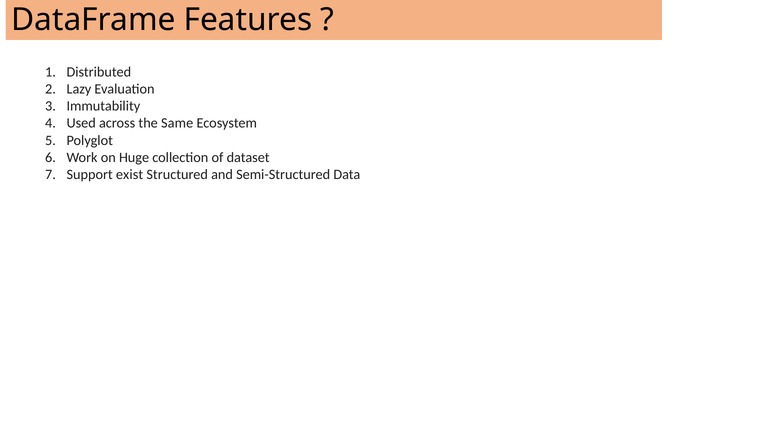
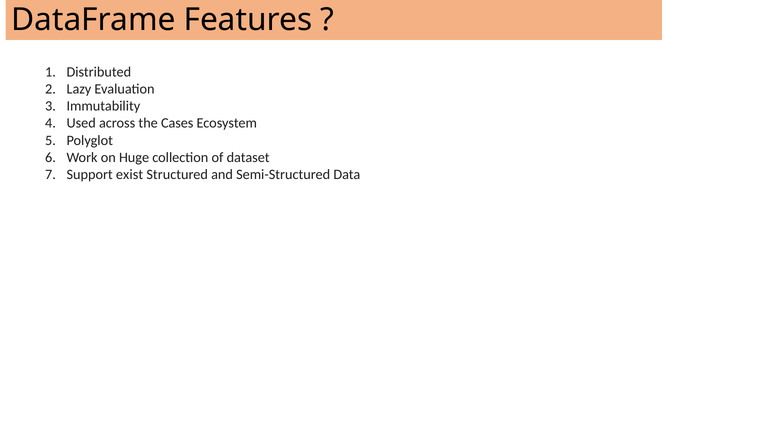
Same: Same -> Cases (177, 123)
